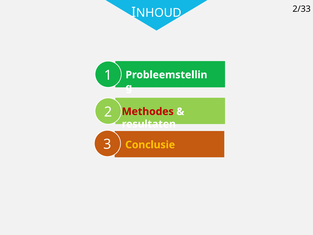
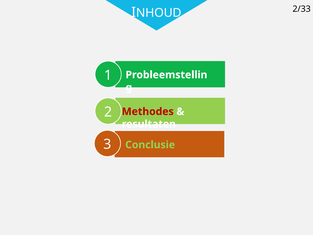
Conclusie colour: yellow -> light green (150, 145)
